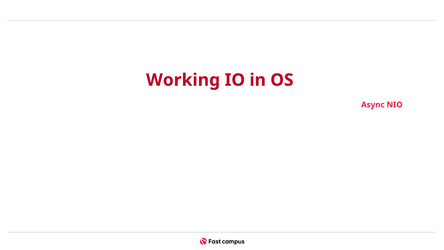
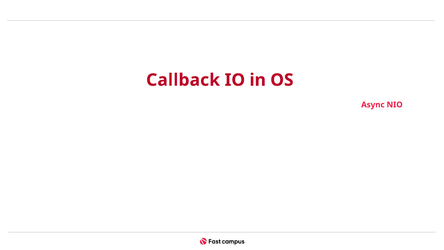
Working: Working -> Callback (183, 80)
